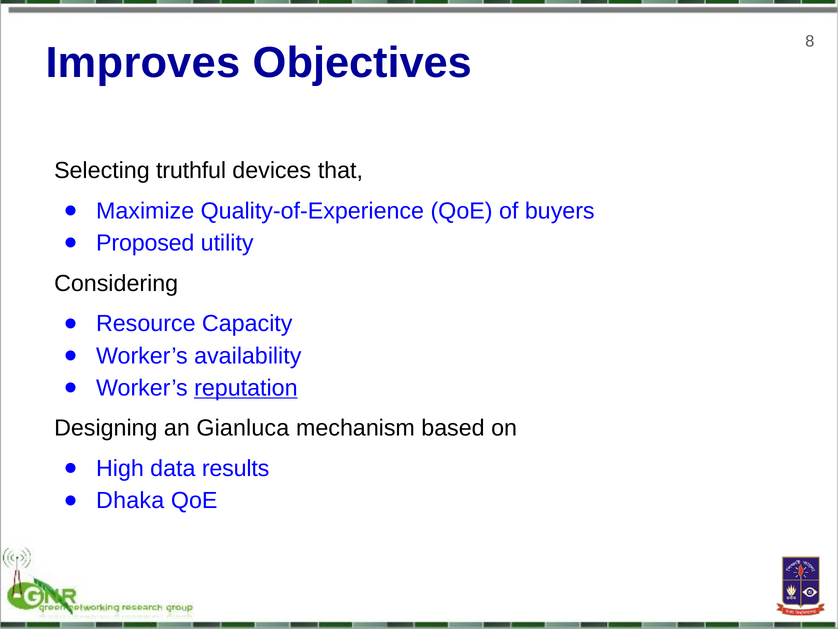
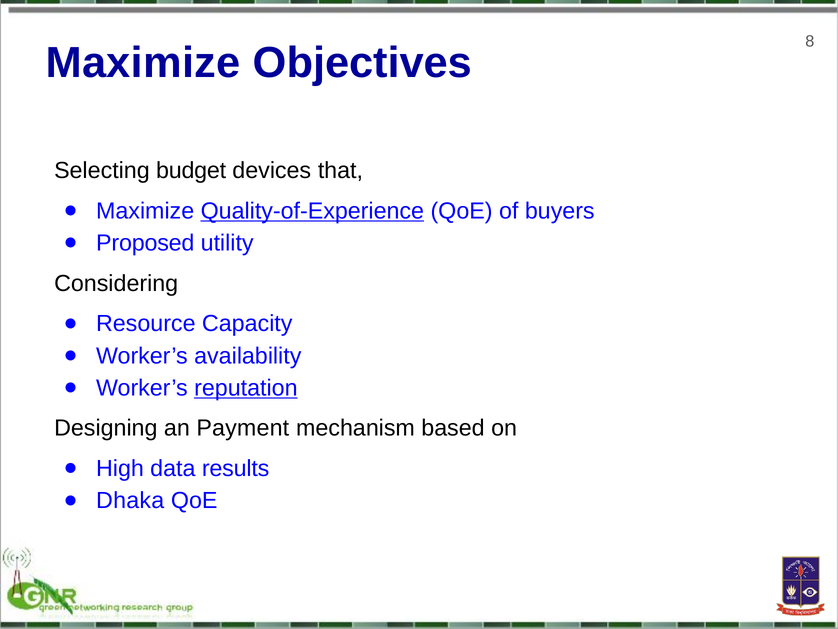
Improves: Improves -> Maximize (143, 63)
truthful: truthful -> budget (191, 171)
Quality-of-Experience underline: none -> present (312, 211)
Gianluca: Gianluca -> Payment (243, 428)
